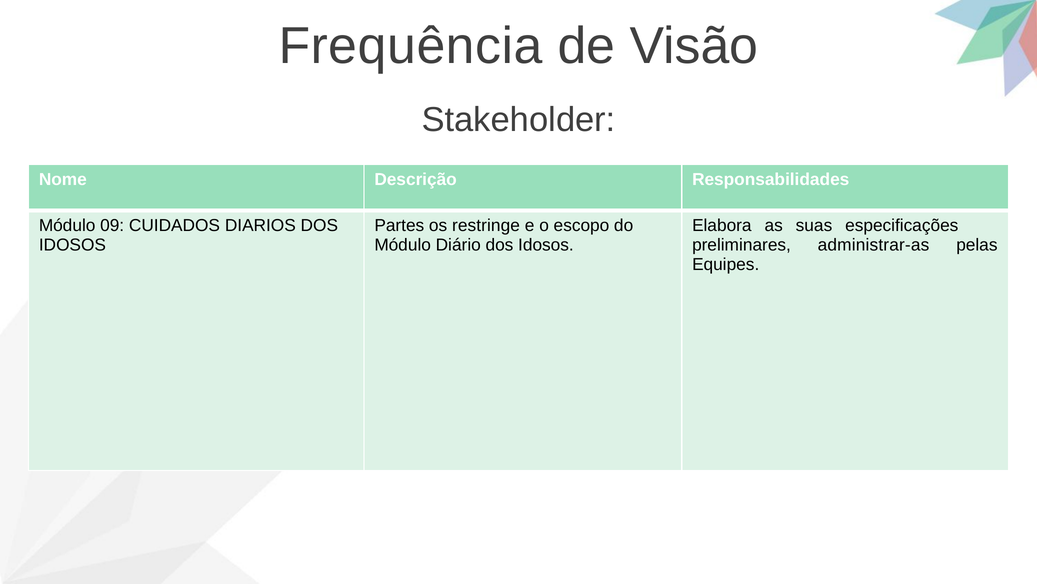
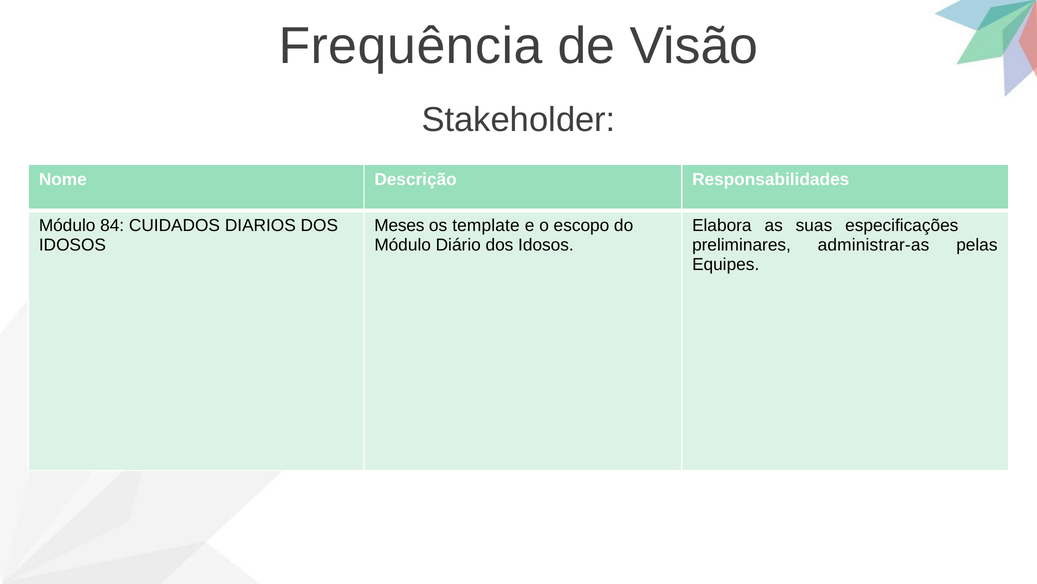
09: 09 -> 84 (112, 225)
Partes: Partes -> Meses (399, 225)
restringe: restringe -> template (486, 225)
